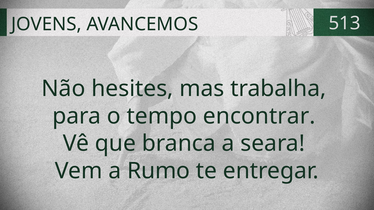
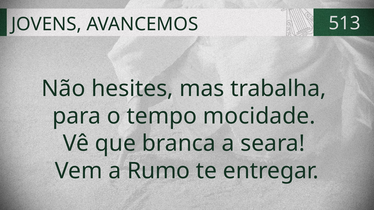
encontrar: encontrar -> mocidade (259, 116)
